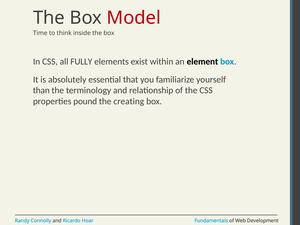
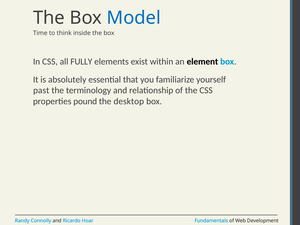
Model colour: red -> blue (134, 18)
than: than -> past (41, 90)
creating: creating -> desktop (129, 101)
